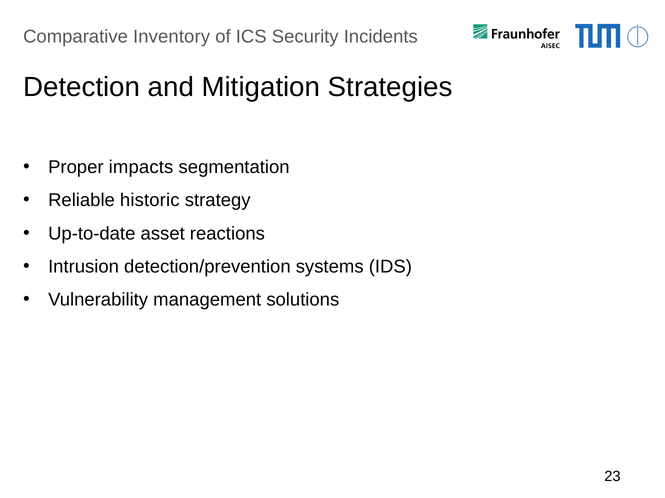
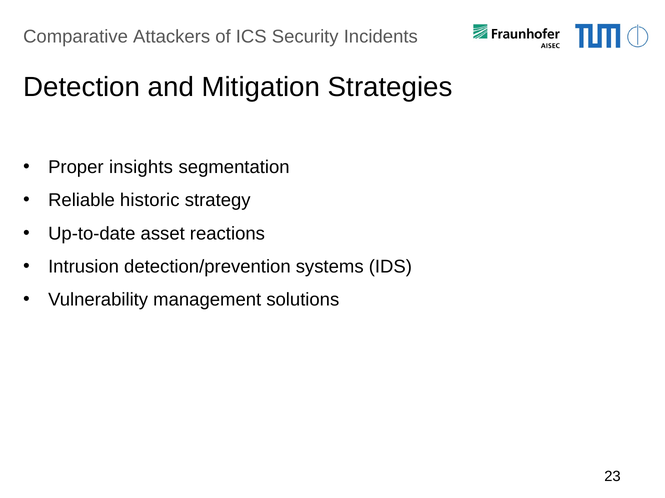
Inventory: Inventory -> Attackers (172, 37)
impacts: impacts -> insights (141, 167)
